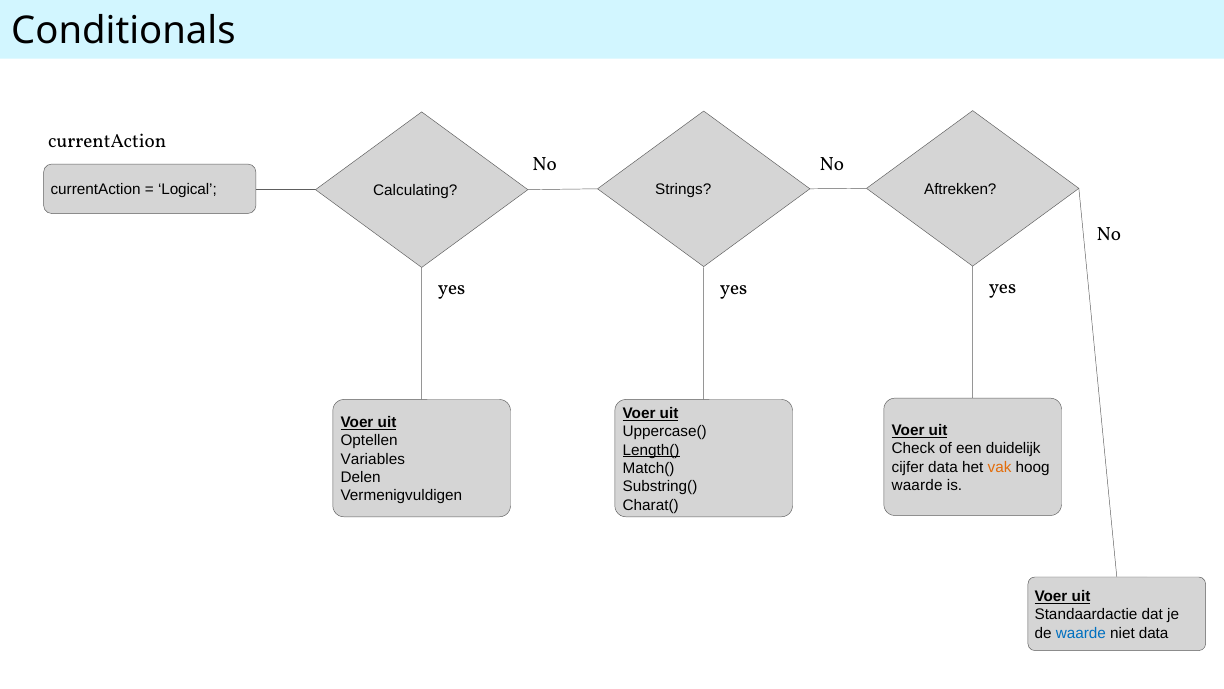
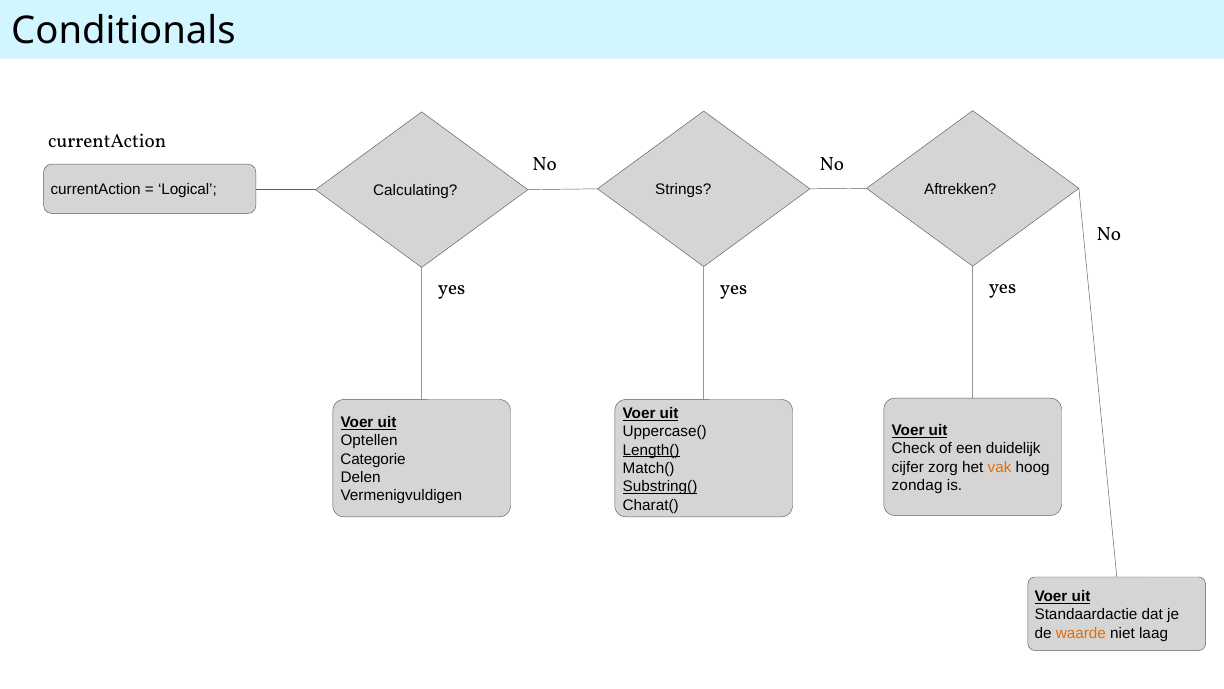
Variables: Variables -> Categorie (373, 459)
cijfer data: data -> zorg (943, 467)
waarde: waarde -> zondag (917, 485)
Substring( underline: none -> present (660, 486)
waarde colour: blue -> orange (1081, 633)
niet data: data -> laag (1154, 633)
